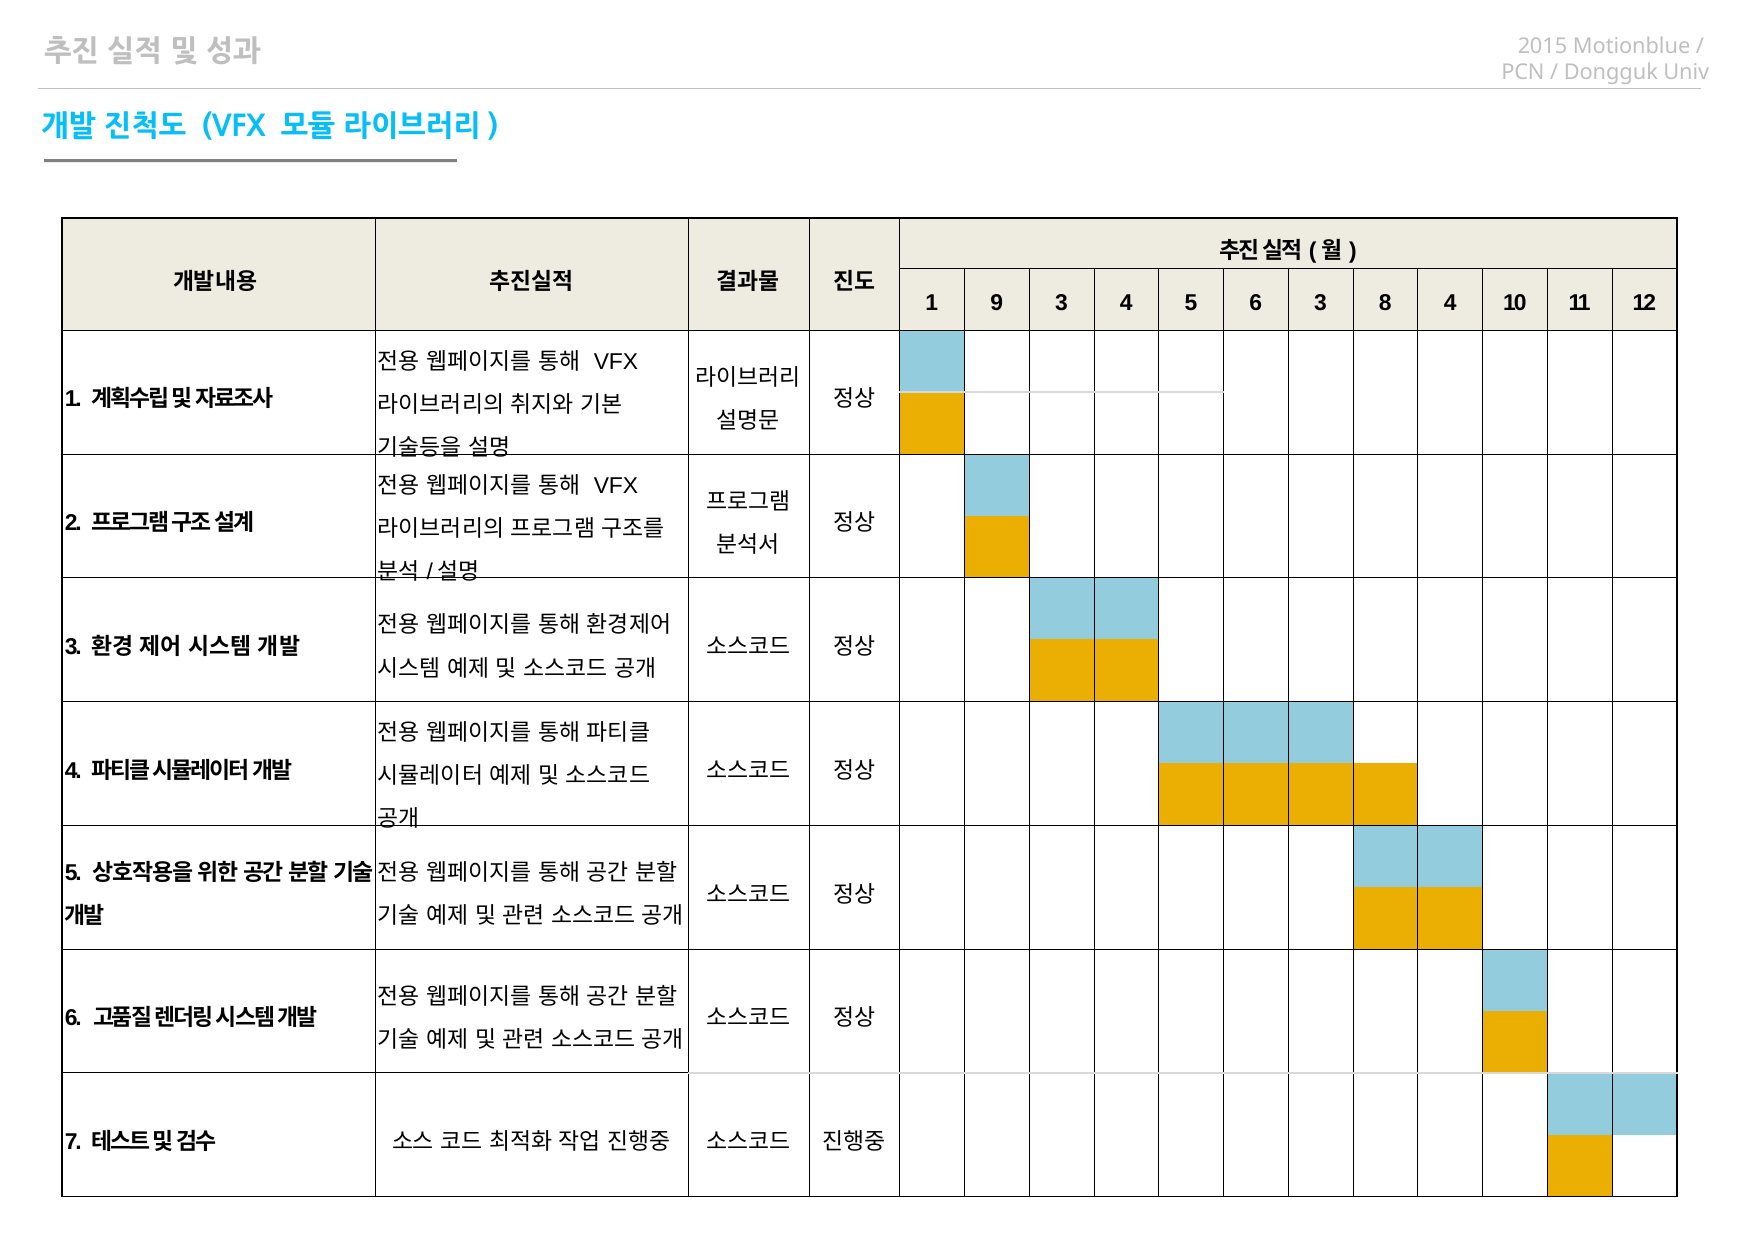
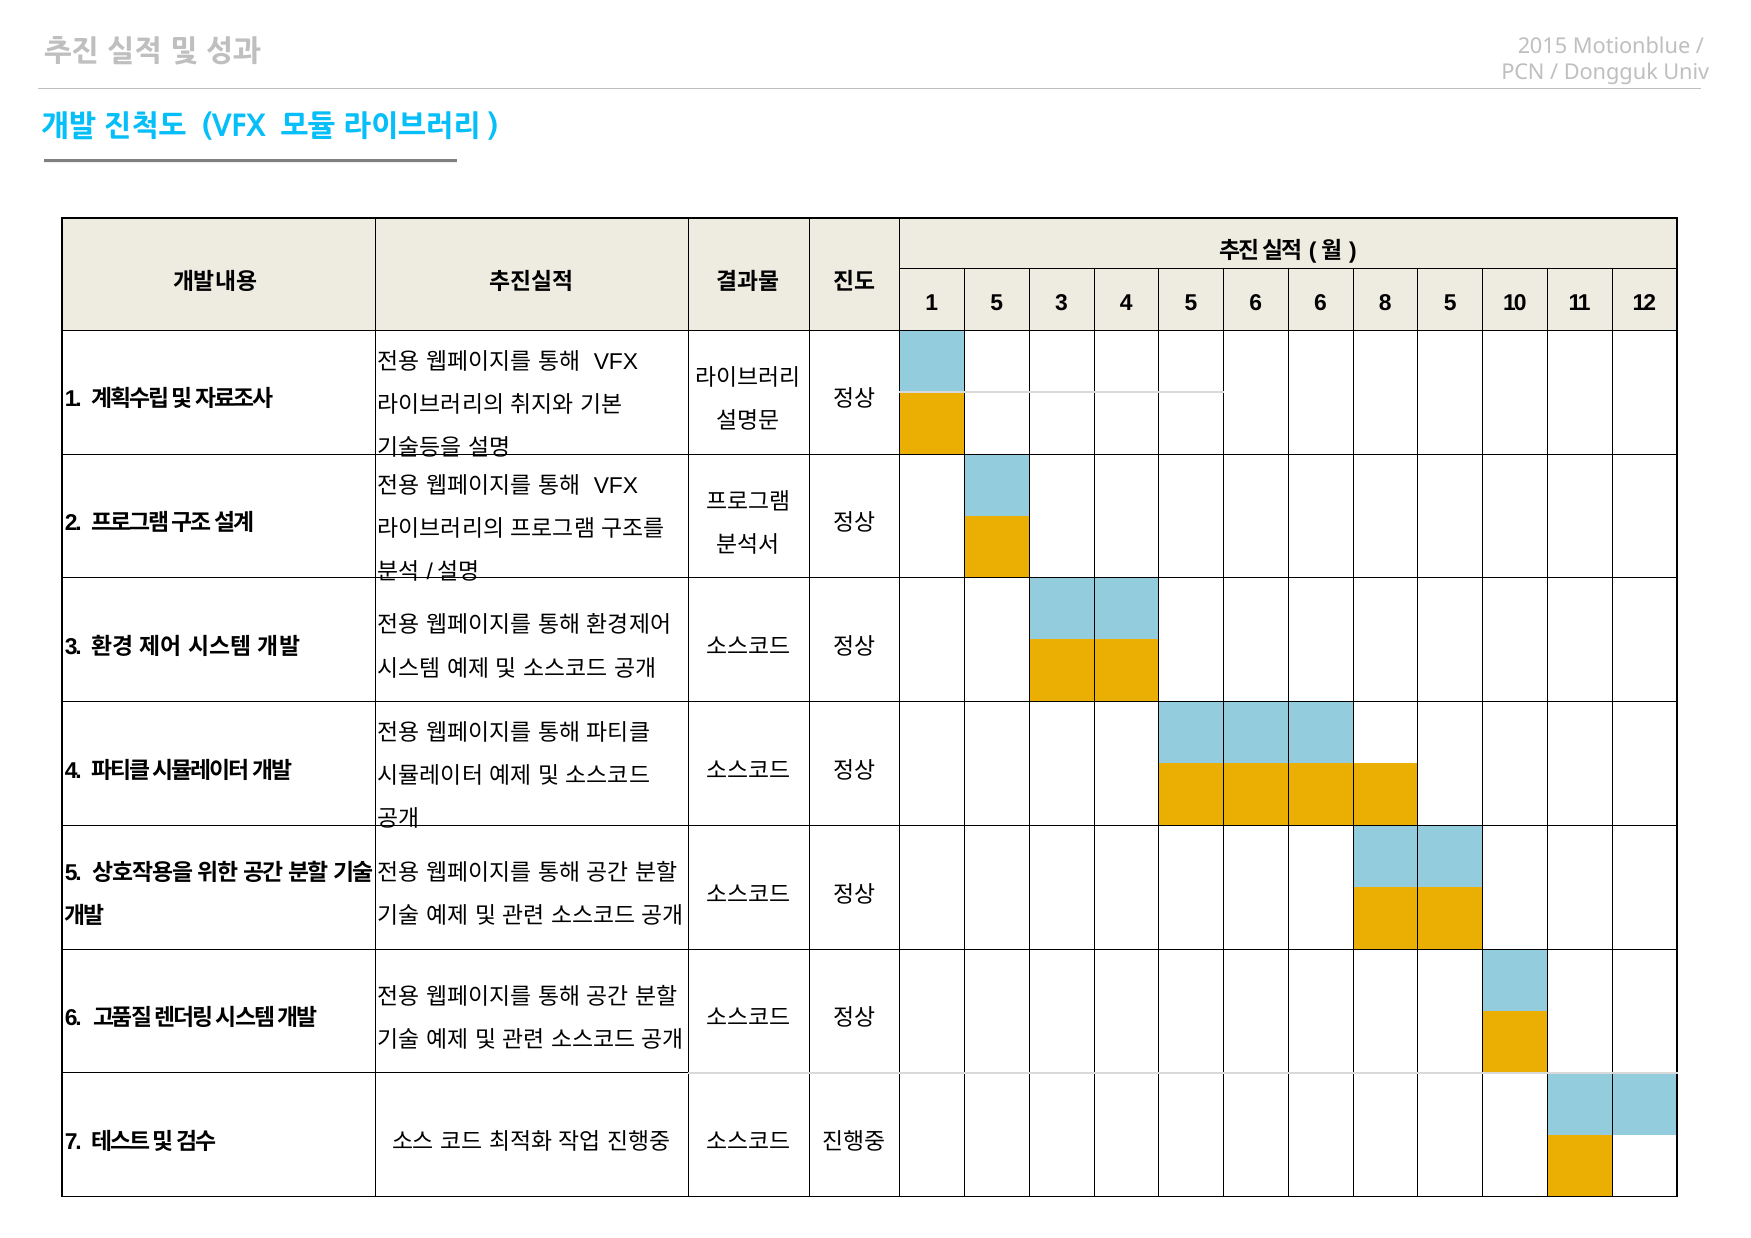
1 9: 9 -> 5 (997, 303)
6 3: 3 -> 6 (1321, 303)
8 4: 4 -> 5 (1450, 303)
